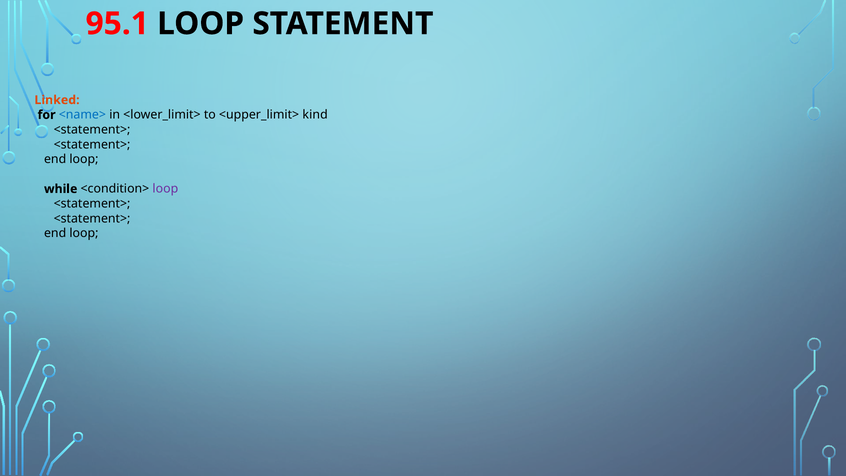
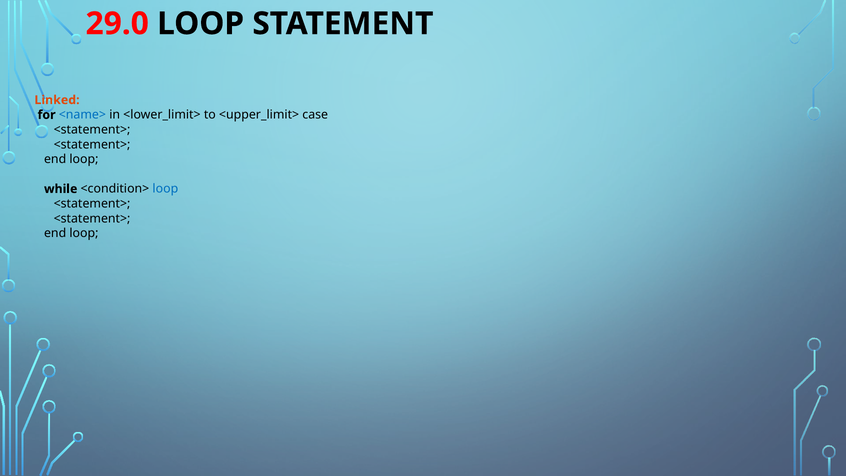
95.1: 95.1 -> 29.0 (117, 24)
kind: kind -> case (315, 115)
loop colour: purple -> blue (165, 189)
